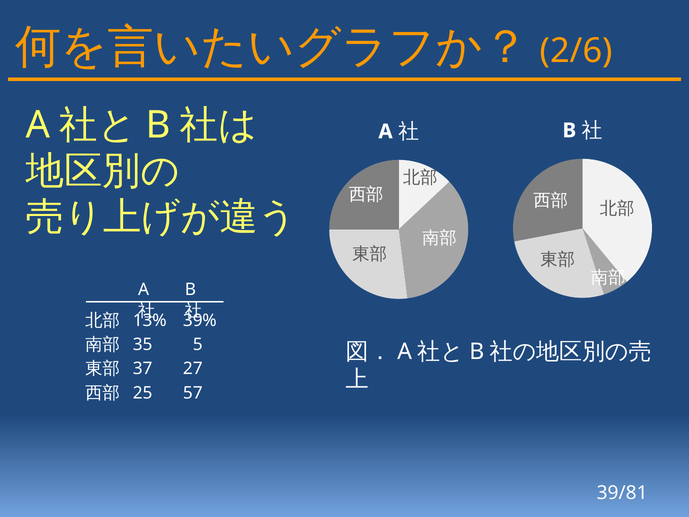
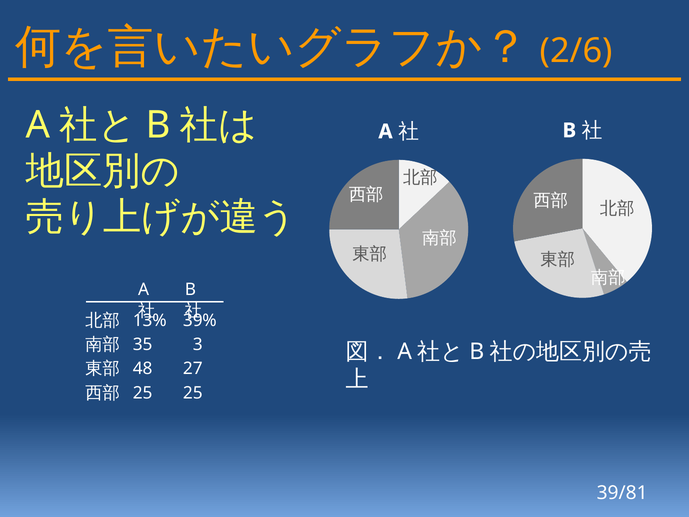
5: 5 -> 3 (198, 344)
37: 37 -> 48 (143, 369)
25 57: 57 -> 25 (193, 393)
